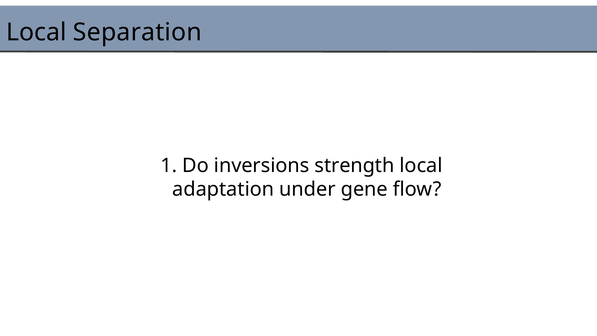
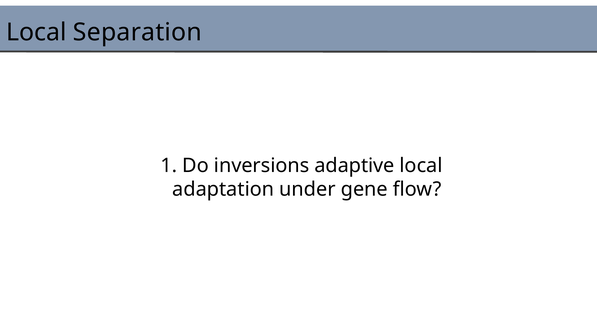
strength: strength -> adaptive (354, 165)
